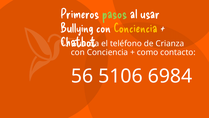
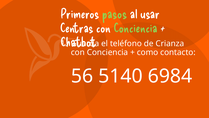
Bullying: Bullying -> Centras (77, 28)
Conciencia colour: yellow -> light green (136, 28)
5106: 5106 -> 5140 (120, 76)
